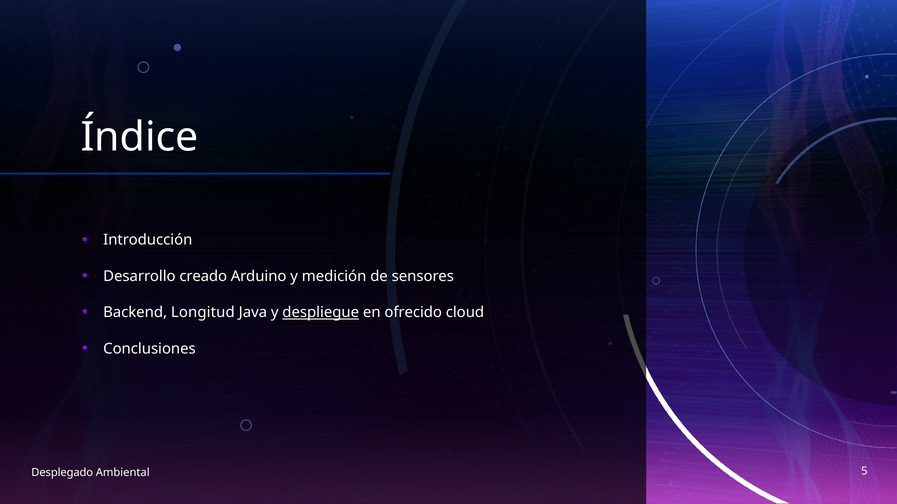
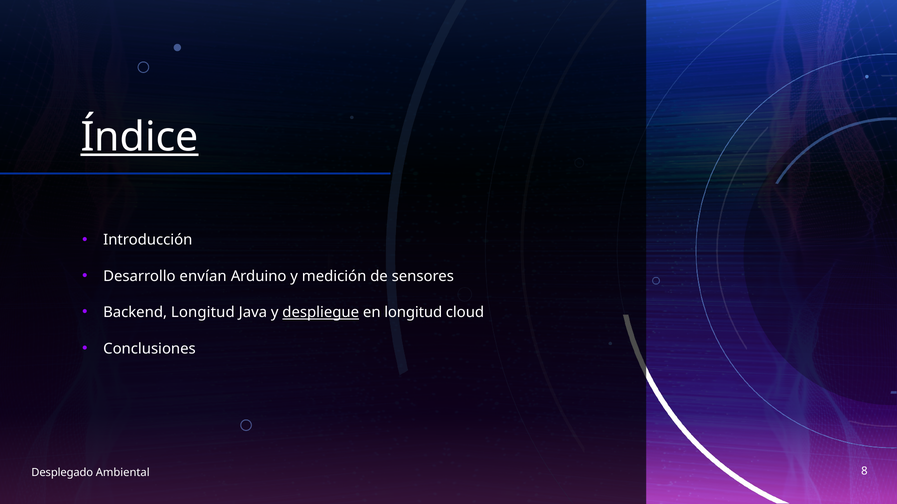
Índice underline: none -> present (140, 137)
creado: creado -> envían (203, 277)
en ofrecido: ofrecido -> longitud (413, 313)
5: 5 -> 8 (864, 471)
